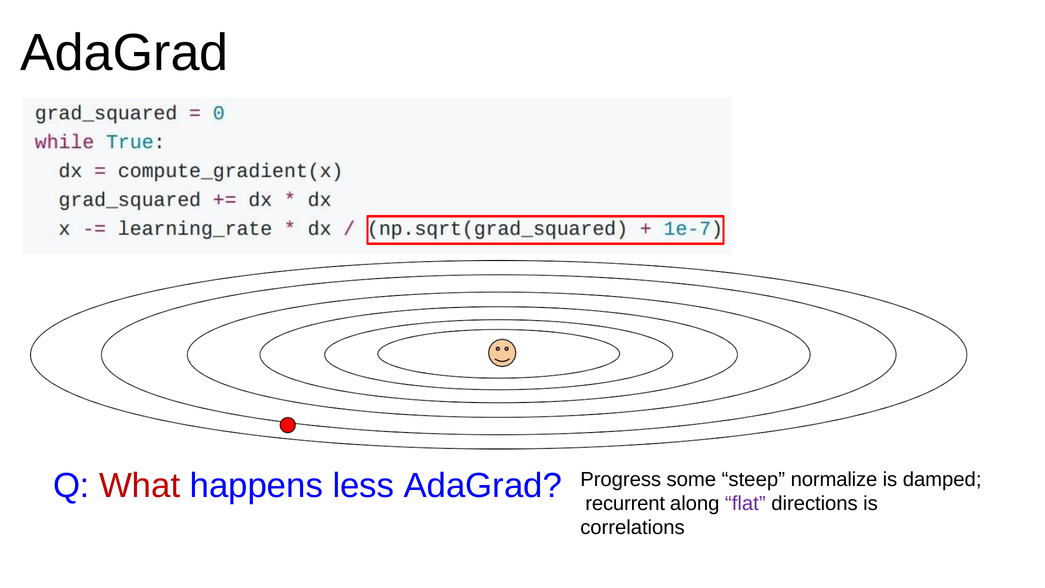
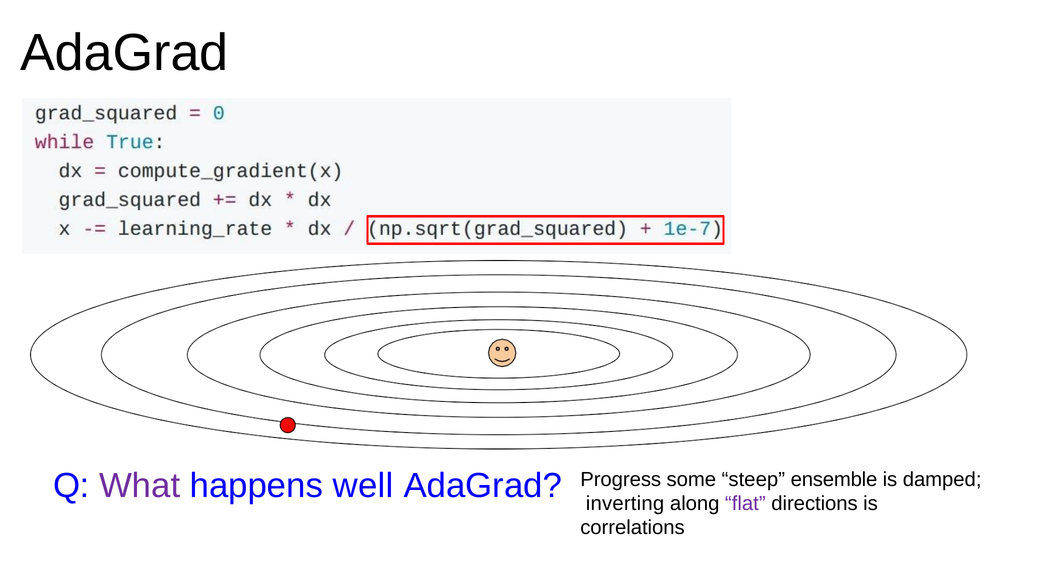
What colour: red -> purple (140, 486)
less: less -> well (363, 486)
normalize: normalize -> ensemble (834, 479)
recurrent: recurrent -> inverting (625, 503)
